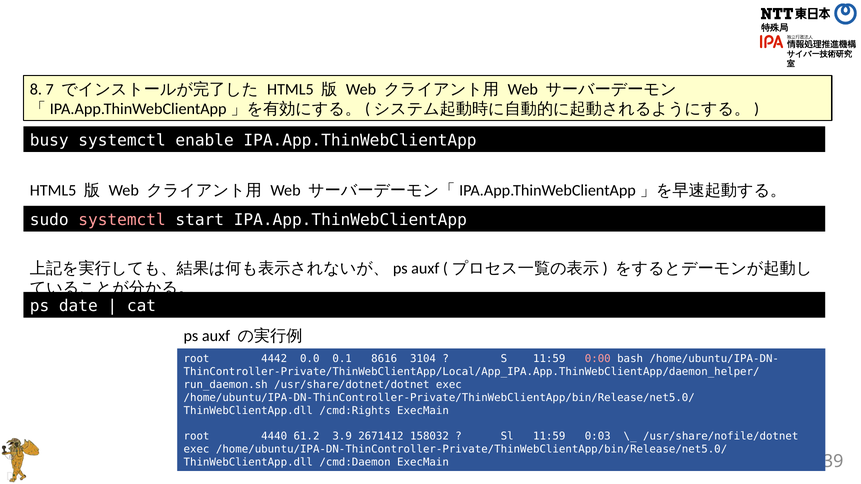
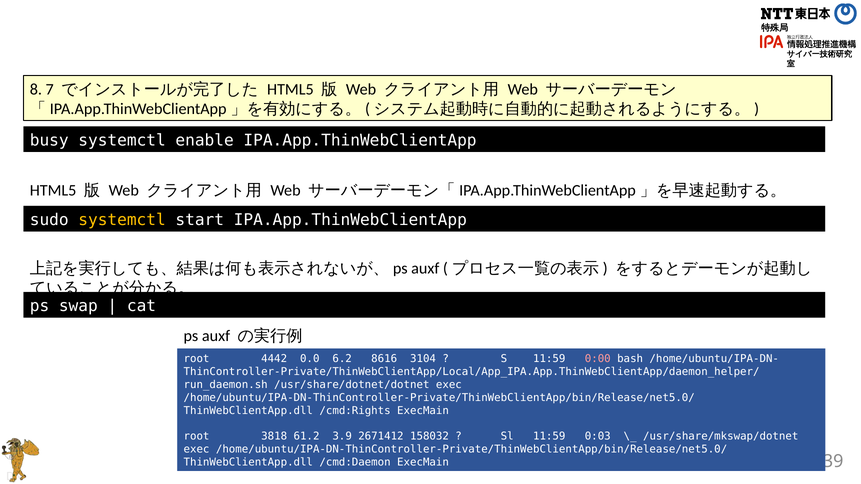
systemctl colour: pink -> yellow (122, 220)
date: date -> swap (78, 306)
0.1: 0.1 -> 6.2 (342, 359)
4440: 4440 -> 3818 (274, 437)
/usr/share/nofile/dotnet: /usr/share/nofile/dotnet -> /usr/share/mkswap/dotnet (721, 437)
